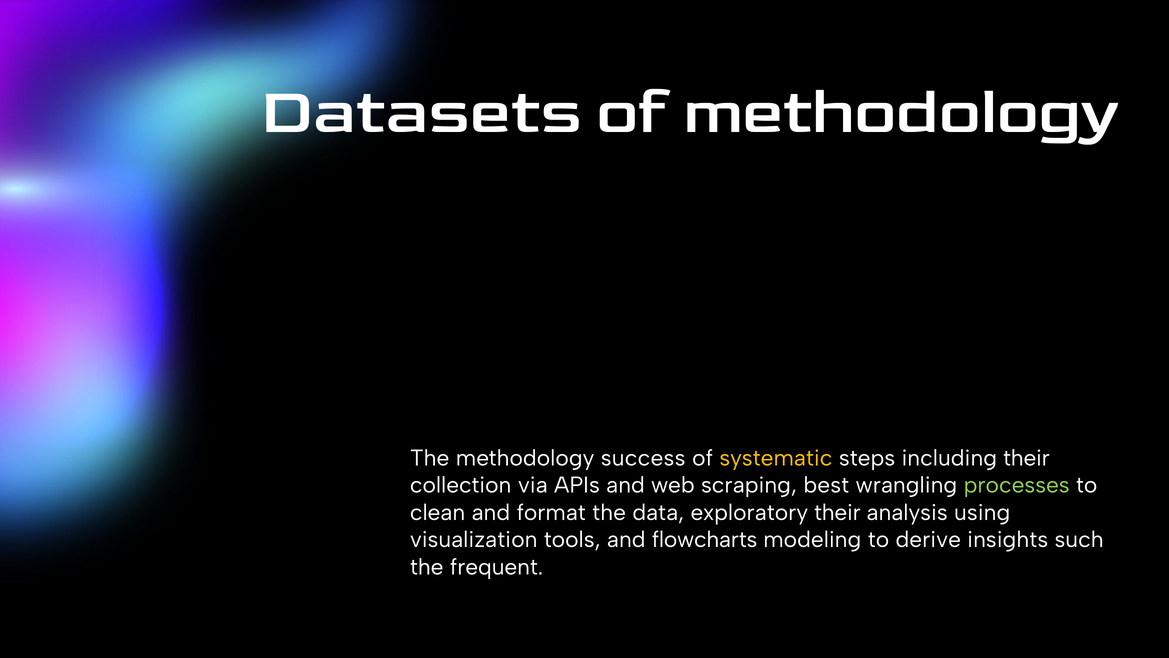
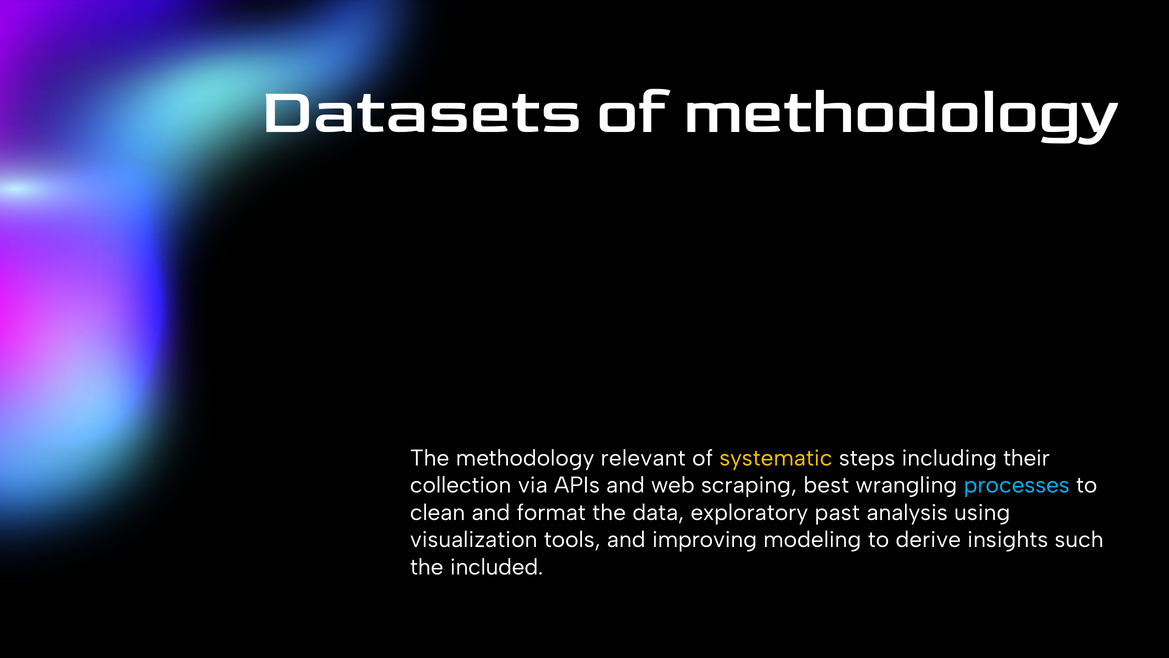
success: success -> relevant (643, 458)
processes colour: light green -> light blue (1017, 485)
exploratory their: their -> past (837, 512)
flowcharts: flowcharts -> improving (705, 540)
frequent: frequent -> included (497, 567)
